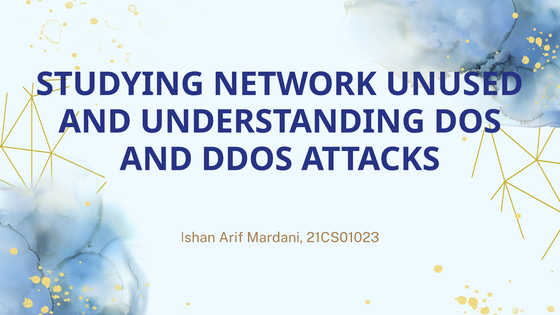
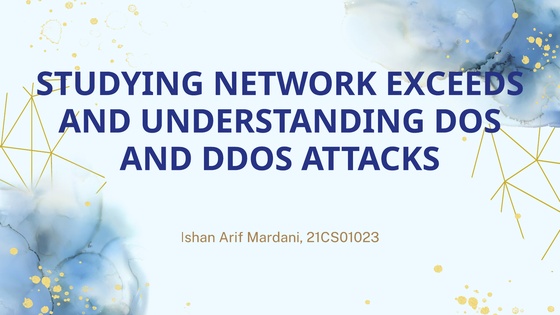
UNUSED: UNUSED -> EXCEEDS (455, 84)
